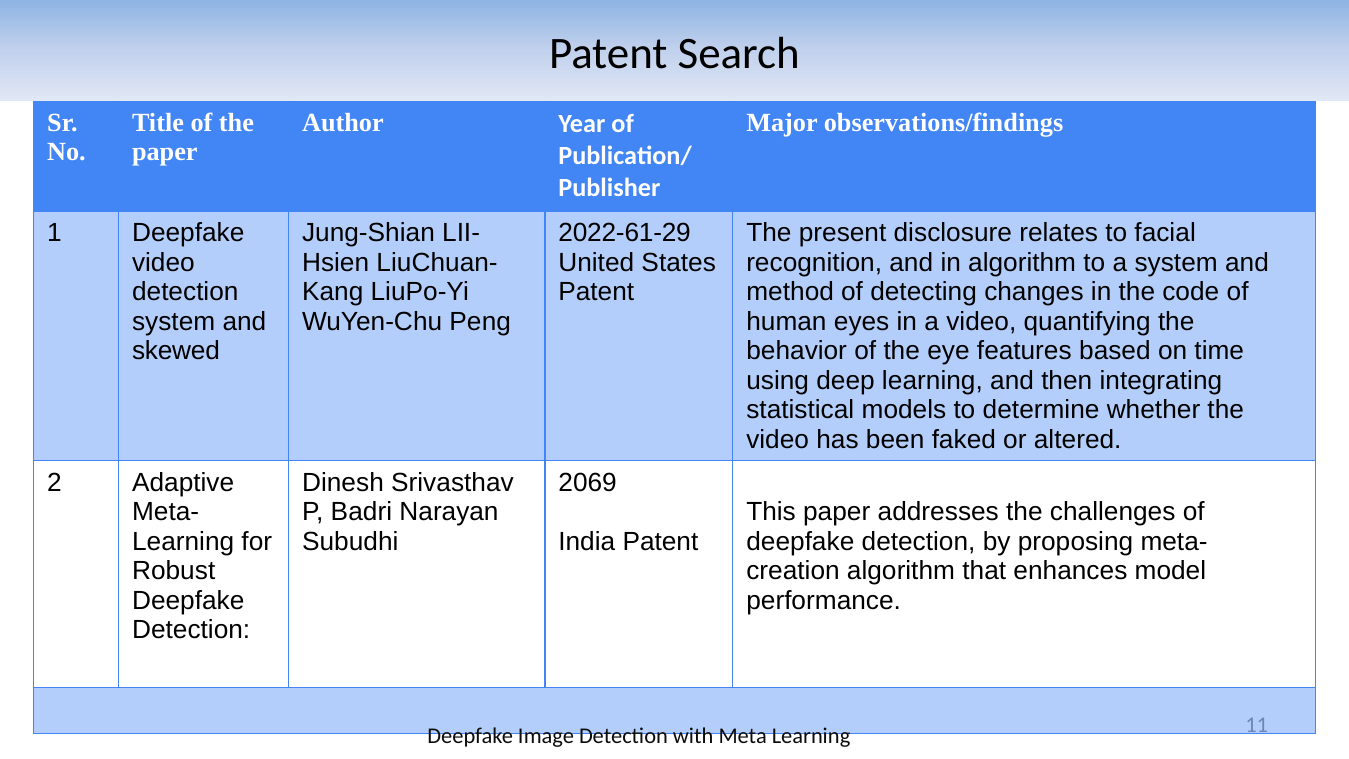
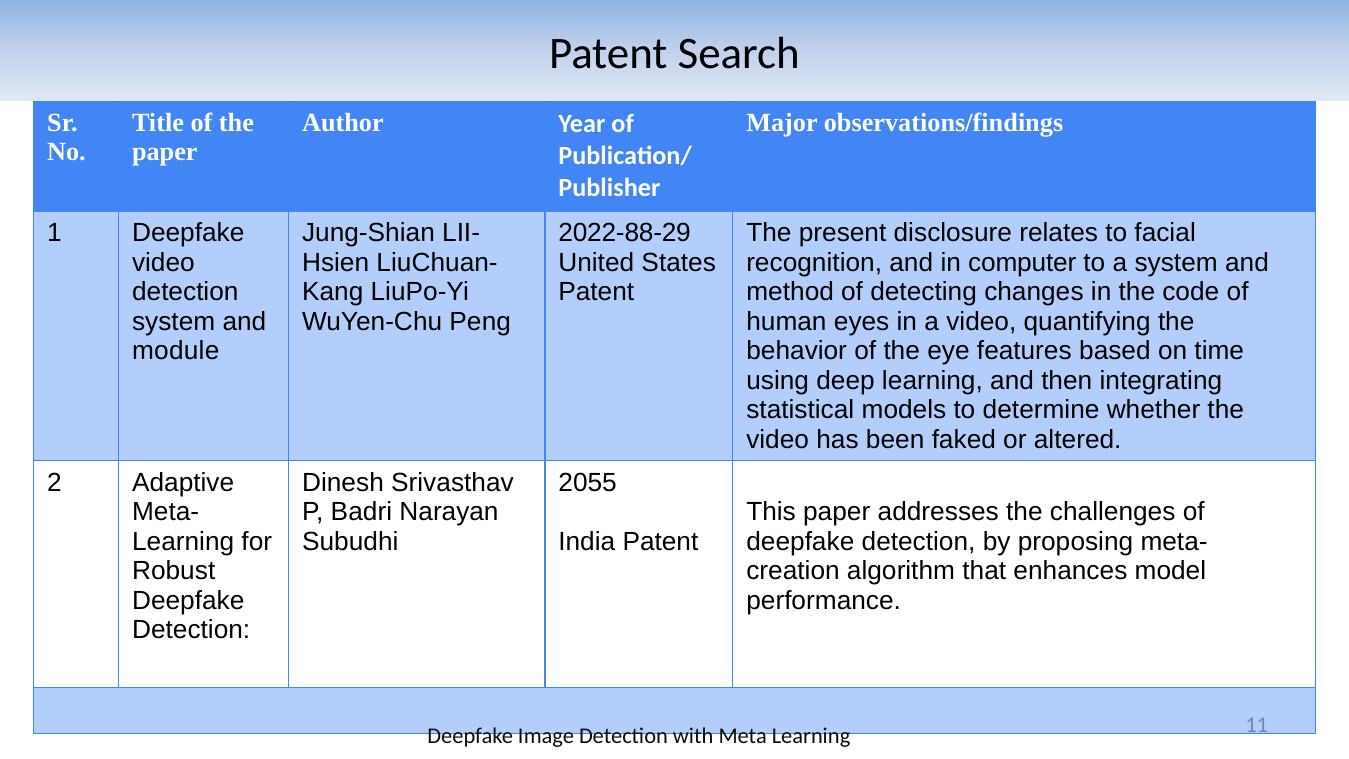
2022-61-29: 2022-61-29 -> 2022-88-29 (625, 233)
in algorithm: algorithm -> computer (1022, 263)
skewed: skewed -> module (176, 351)
2069: 2069 -> 2055 (588, 483)
